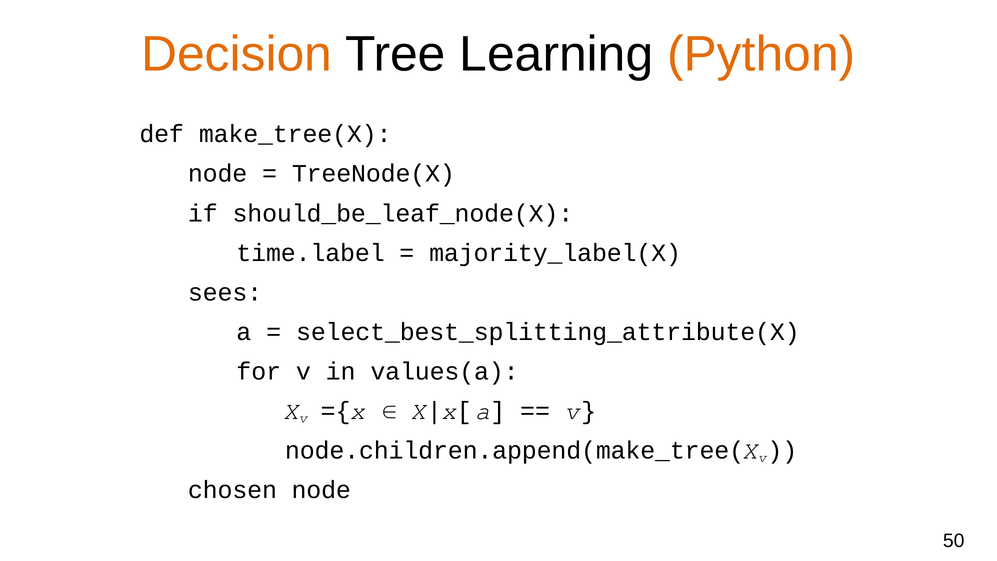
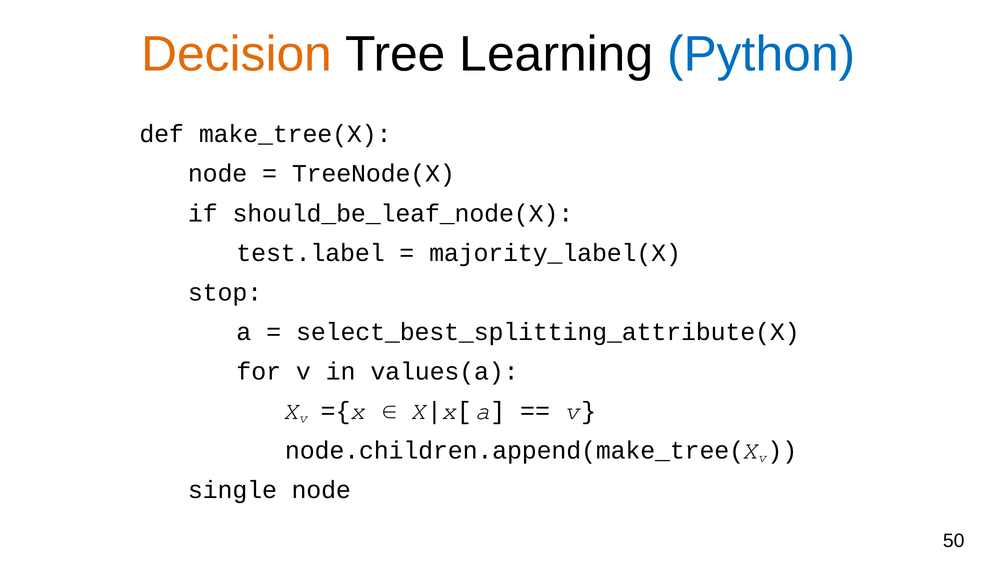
Python colour: orange -> blue (761, 54)
time.label: time.label -> test.label (311, 253)
sees: sees -> stop (225, 292)
chosen: chosen -> single (232, 490)
